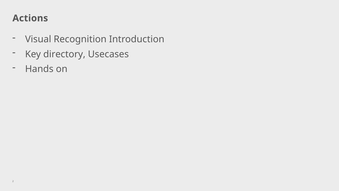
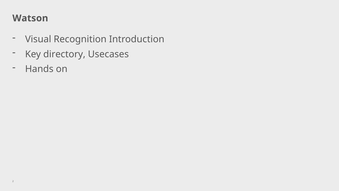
Actions: Actions -> Watson (30, 18)
